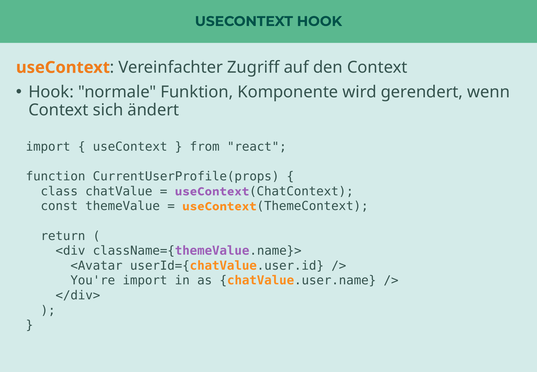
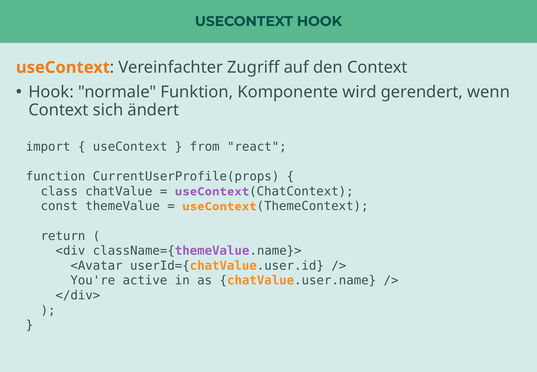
You're import: import -> active (145, 280)
